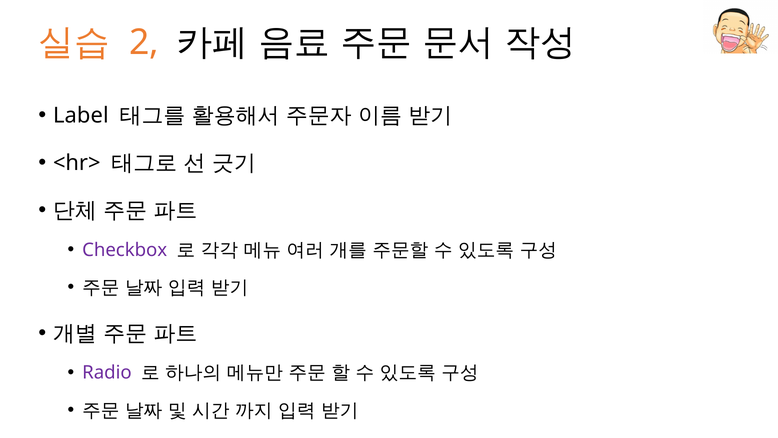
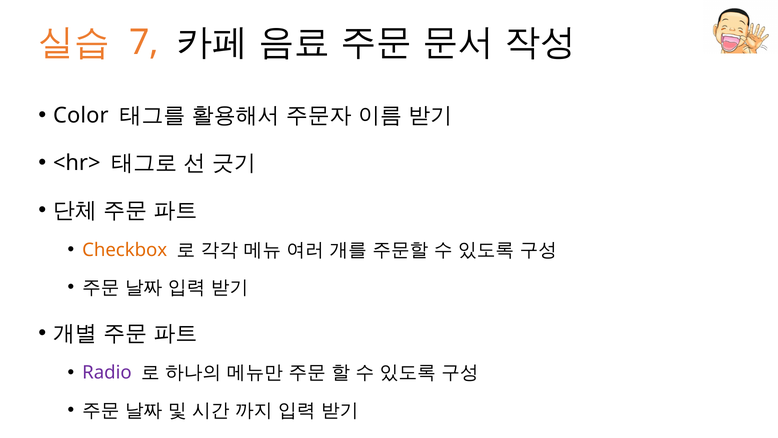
2: 2 -> 7 (144, 42)
Label: Label -> Color (81, 115)
Checkbox colour: purple -> orange (125, 250)
